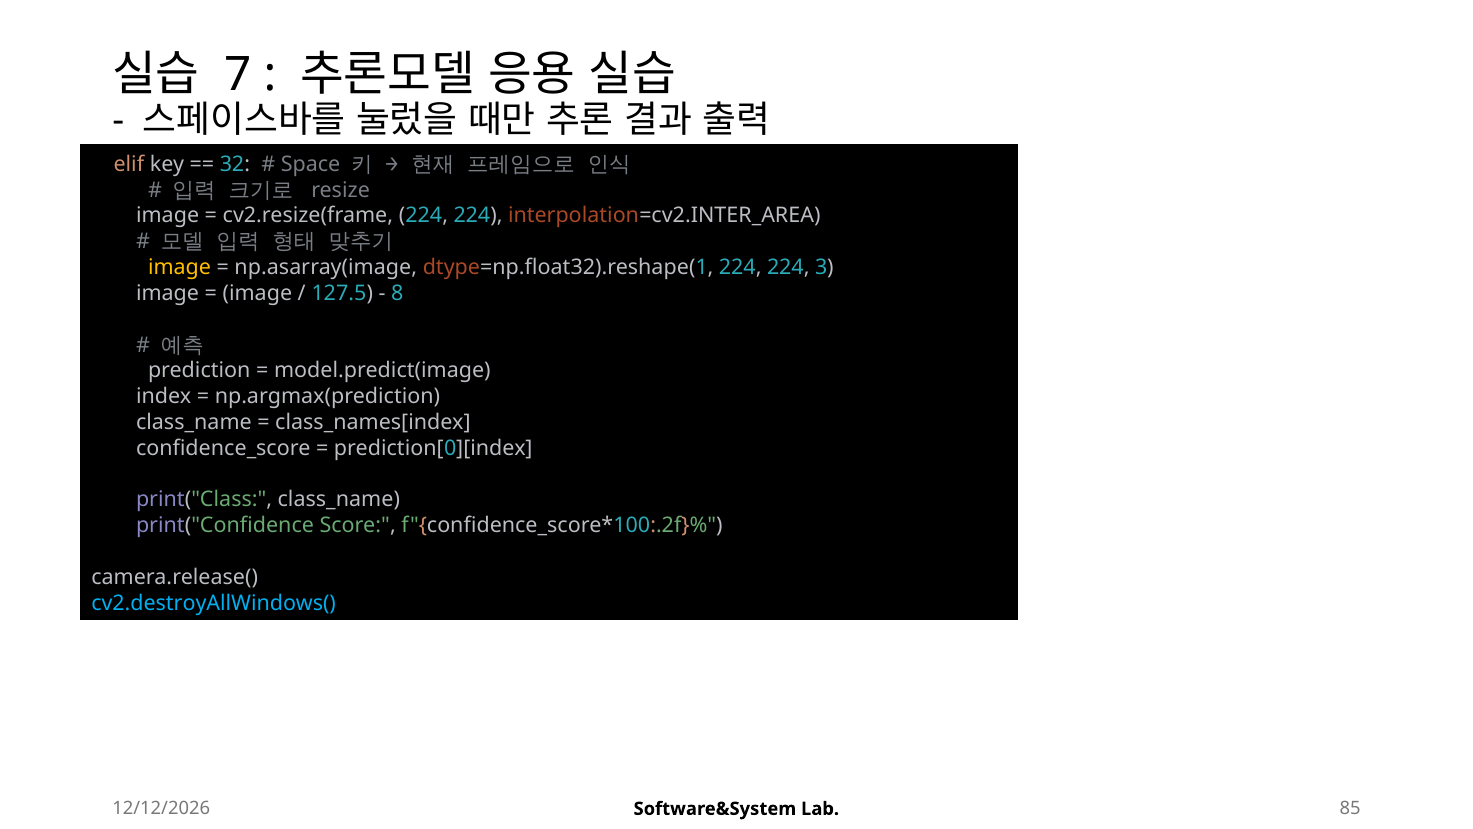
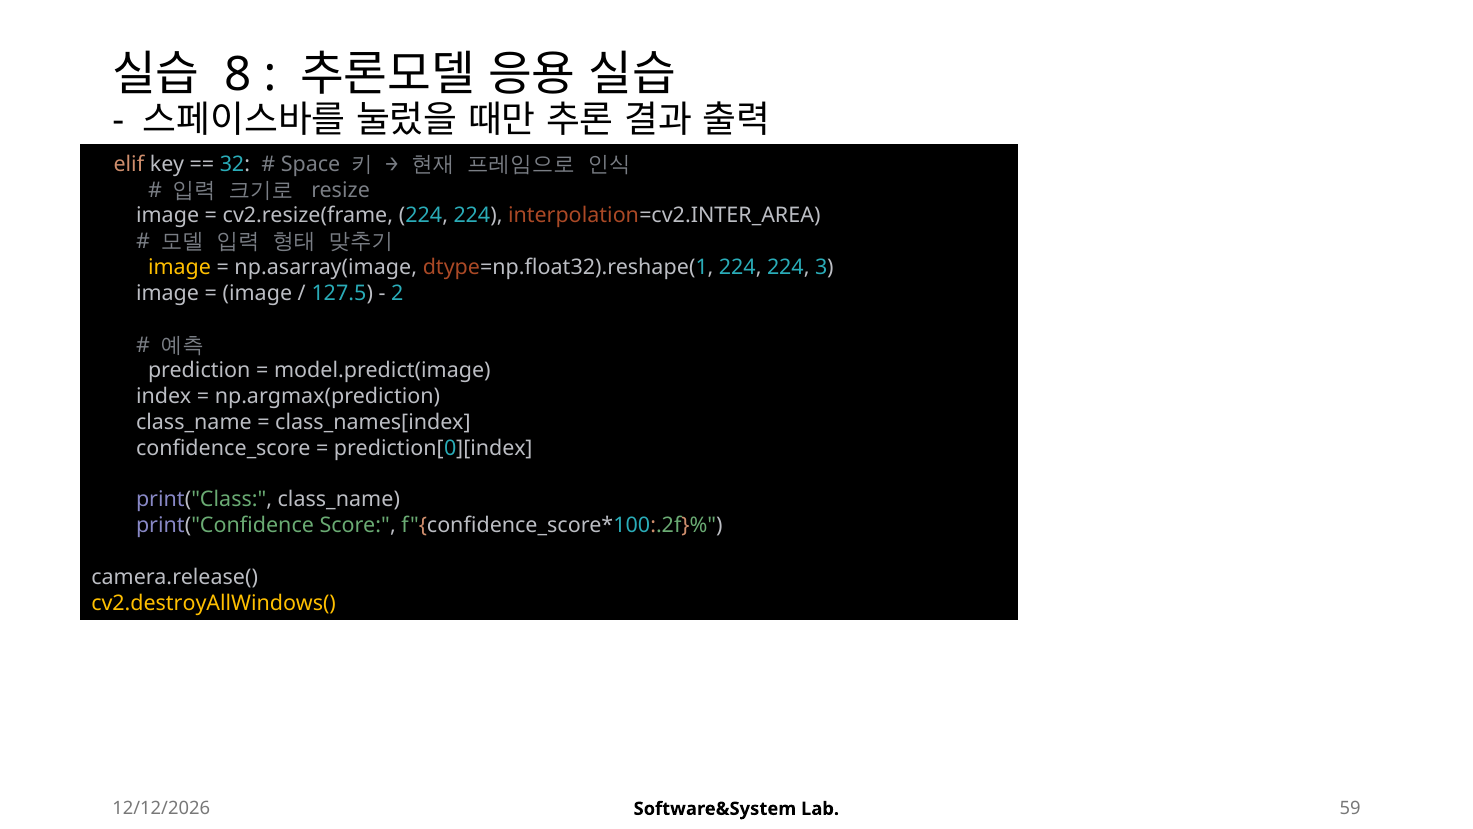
7: 7 -> 8 (238, 75)
8: 8 -> 2 (397, 293)
cv2.destroyAllWindows( colour: light blue -> yellow (214, 603)
85: 85 -> 59 (1350, 808)
